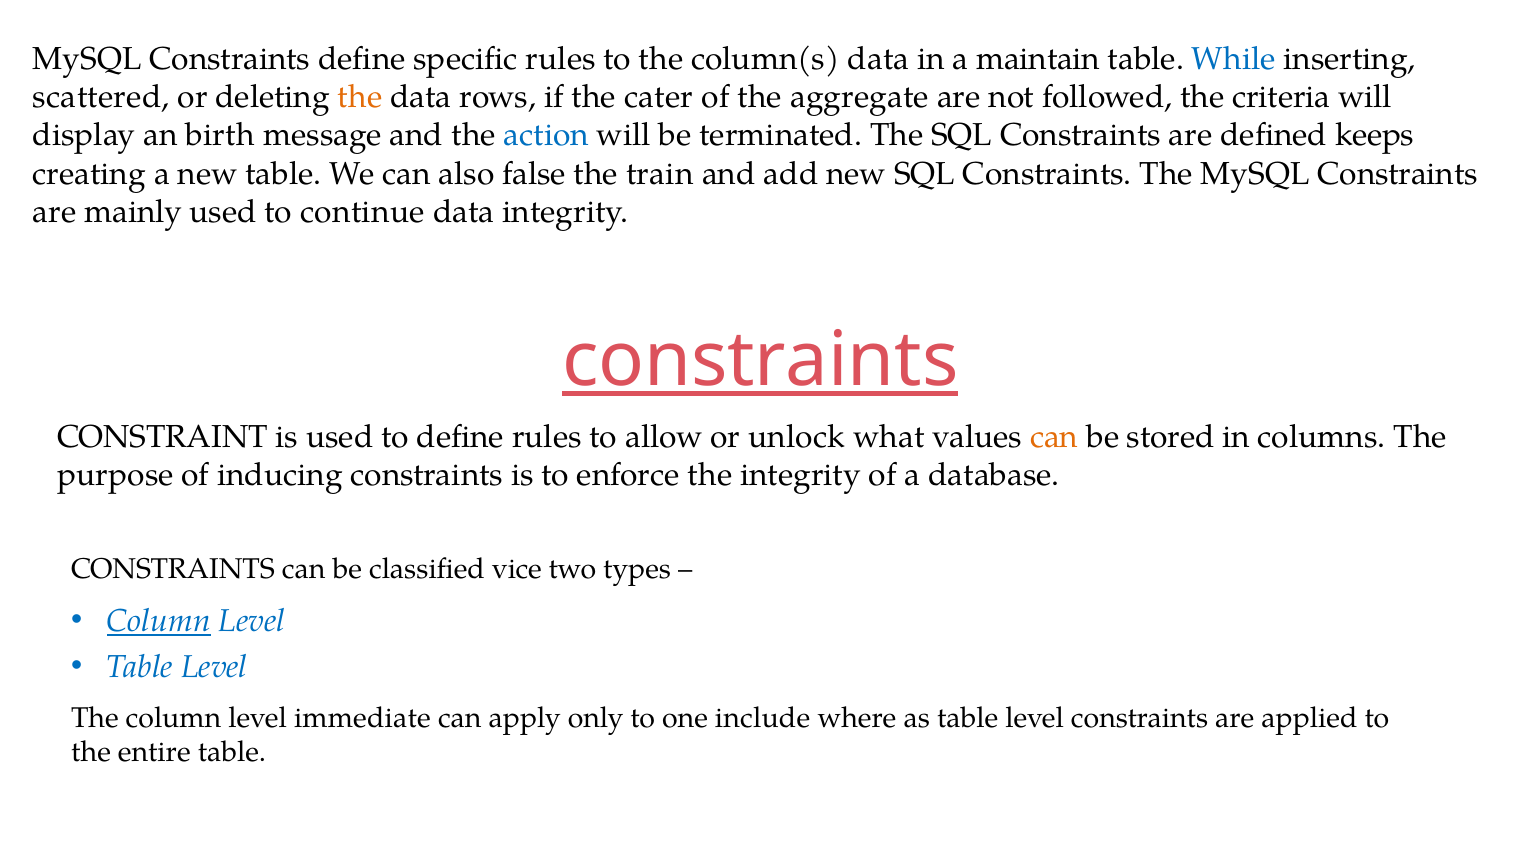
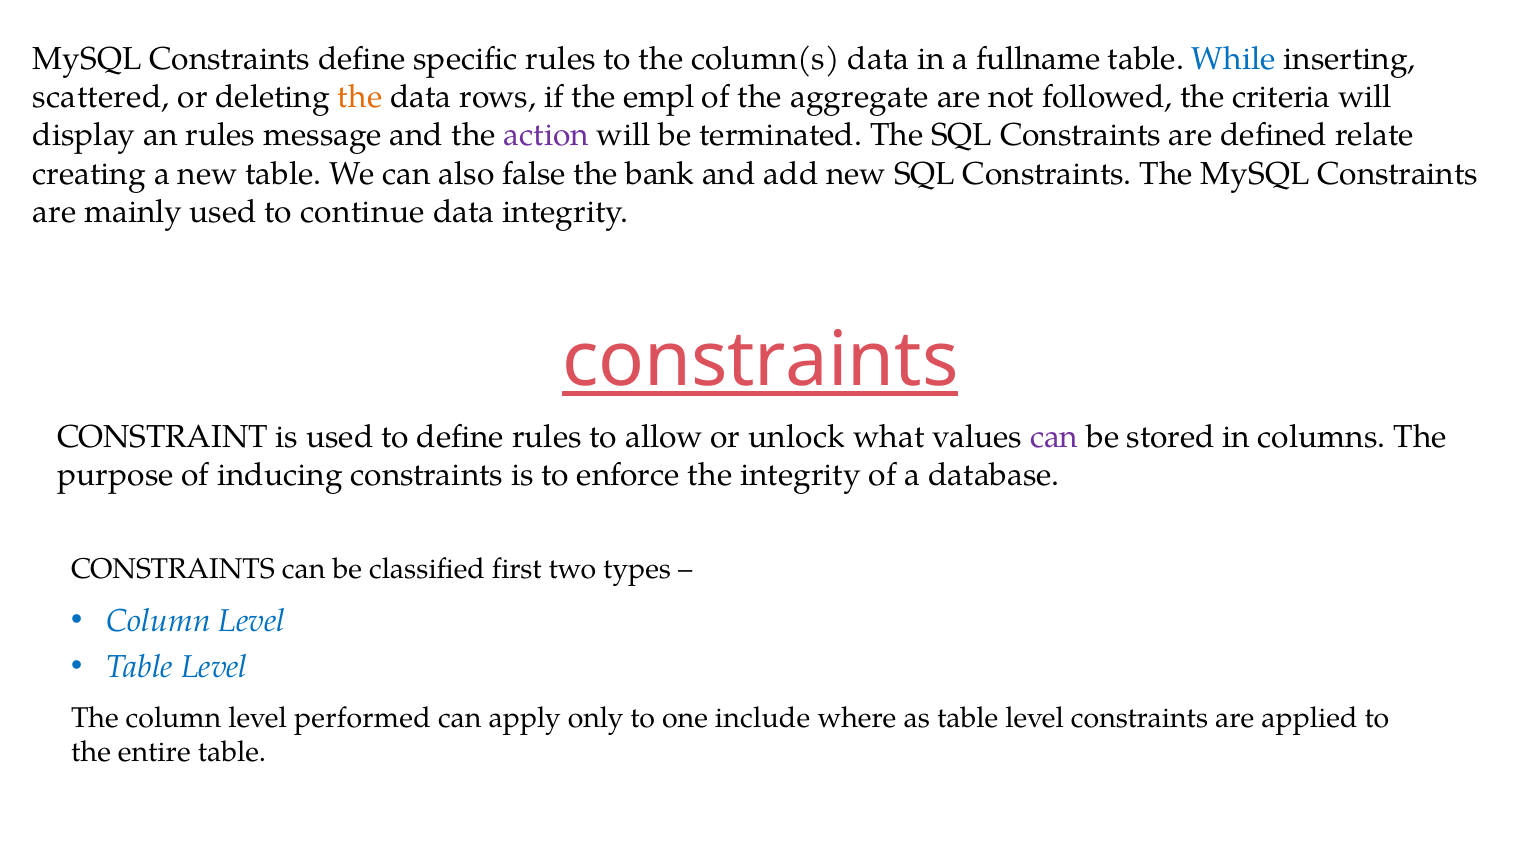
maintain: maintain -> fullname (1038, 59)
cater: cater -> empl (659, 97)
an birth: birth -> rules (220, 135)
action colour: blue -> purple (546, 135)
keeps: keeps -> relate (1374, 135)
train: train -> bank (660, 173)
can colour: orange -> purple (1054, 437)
vice: vice -> first (517, 569)
Column underline: present -> none (159, 621)
immediate: immediate -> performed (362, 718)
